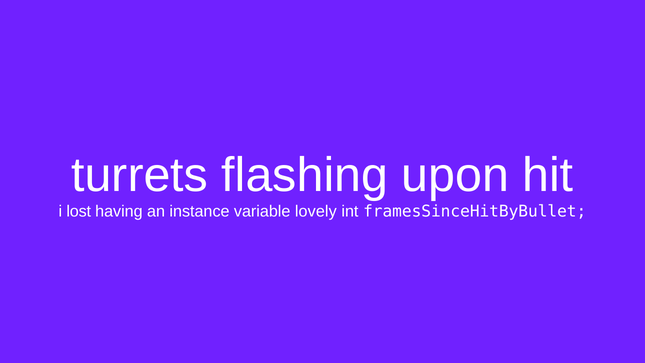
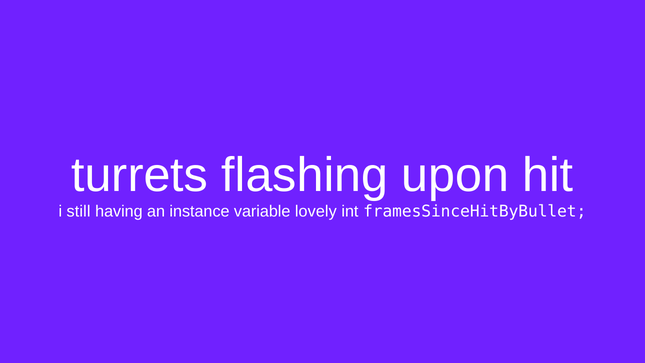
lost: lost -> still (79, 212)
